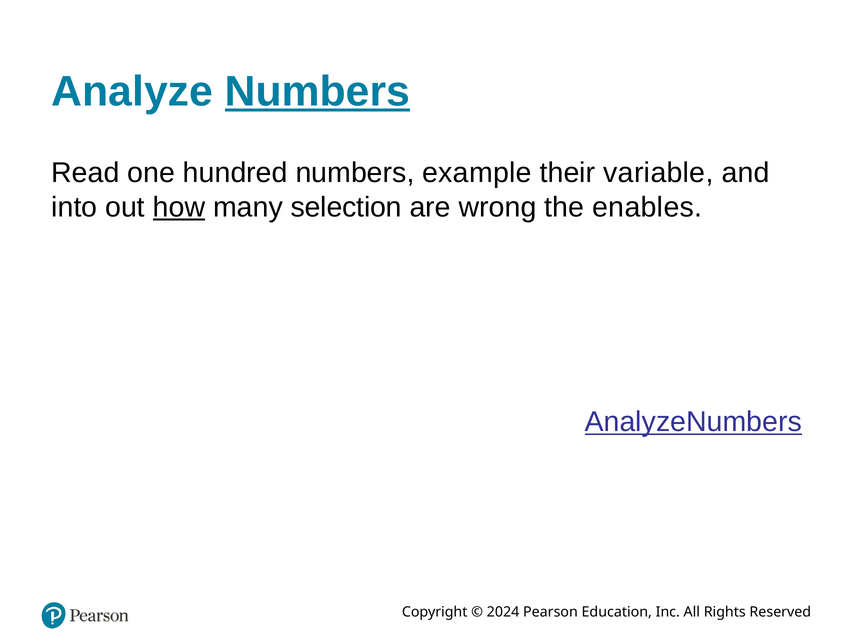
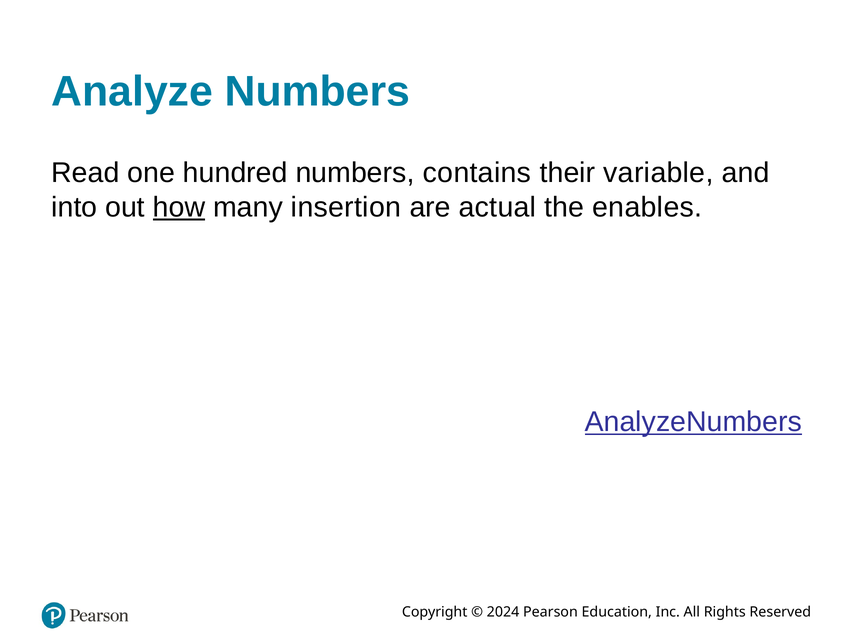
Numbers underline: present -> none (317, 92)
example: example -> contains (477, 173)
selection: selection -> insertion (346, 207)
wrong: wrong -> actual (497, 207)
